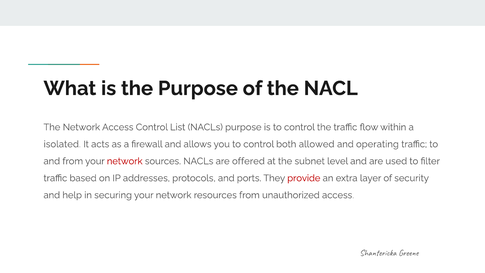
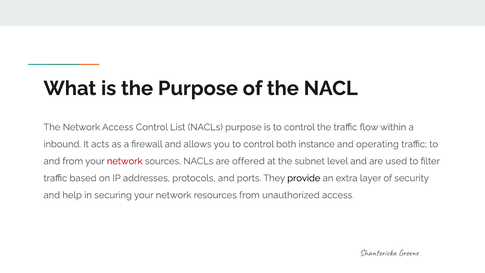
isolated: isolated -> inbound (62, 144)
allowed: allowed -> instance (317, 144)
provide colour: red -> black (304, 178)
